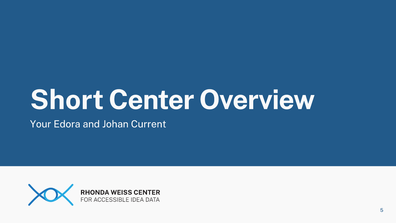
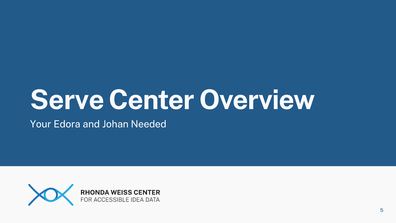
Short: Short -> Serve (67, 100)
Current: Current -> Needed (149, 124)
